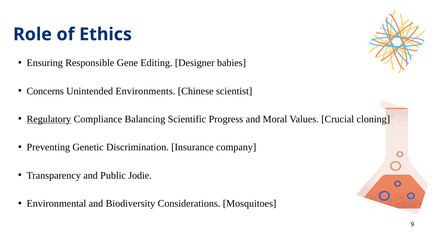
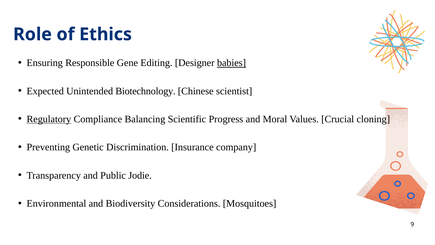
babies underline: none -> present (232, 63)
Concerns: Concerns -> Expected (45, 91)
Environments: Environments -> Biotechnology (146, 91)
